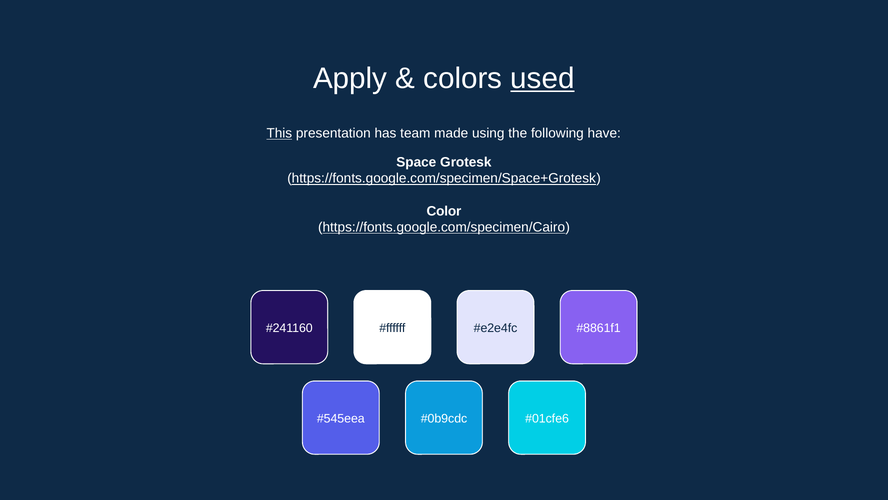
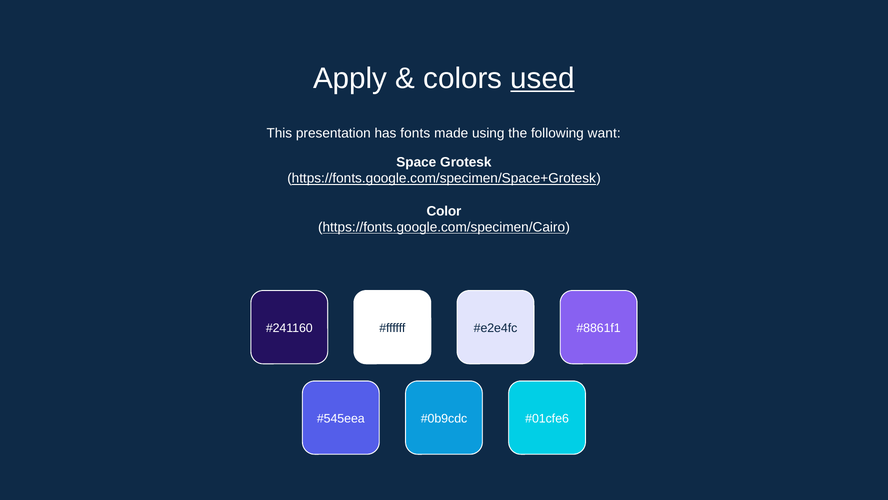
This underline: present -> none (279, 133)
team: team -> fonts (415, 133)
have: have -> want (604, 133)
